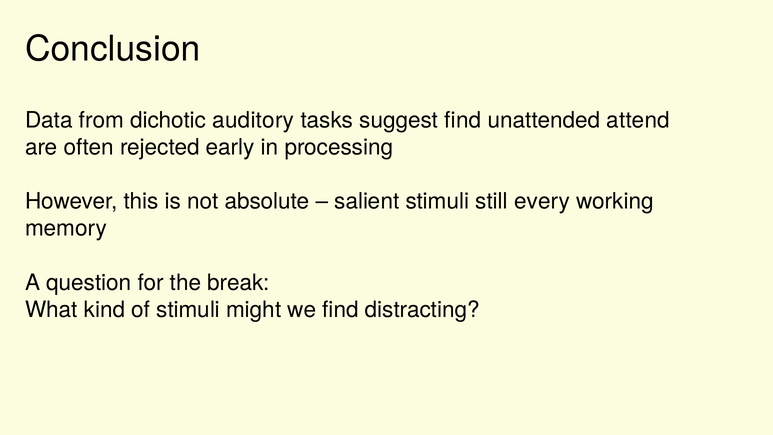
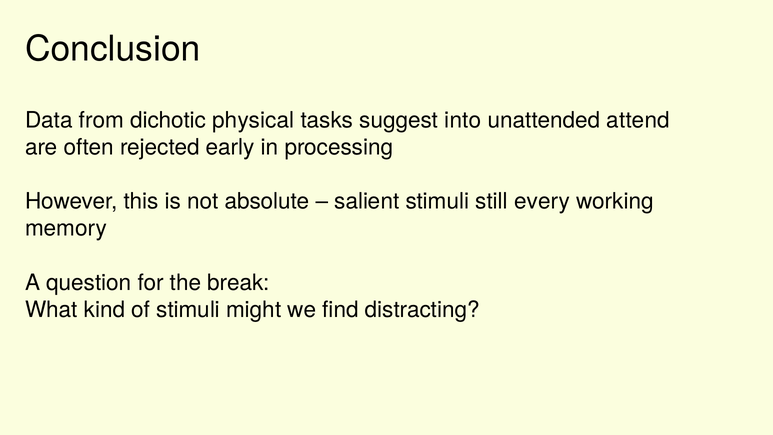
auditory: auditory -> physical (253, 120)
suggest find: find -> into (463, 120)
